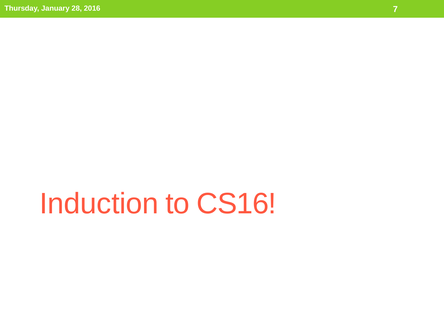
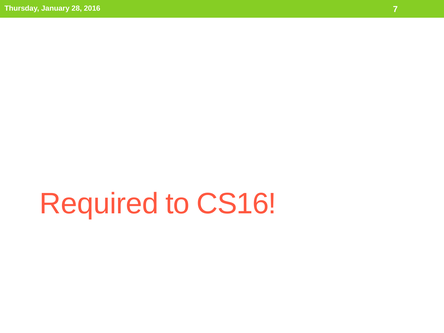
Induction: Induction -> Required (99, 204)
